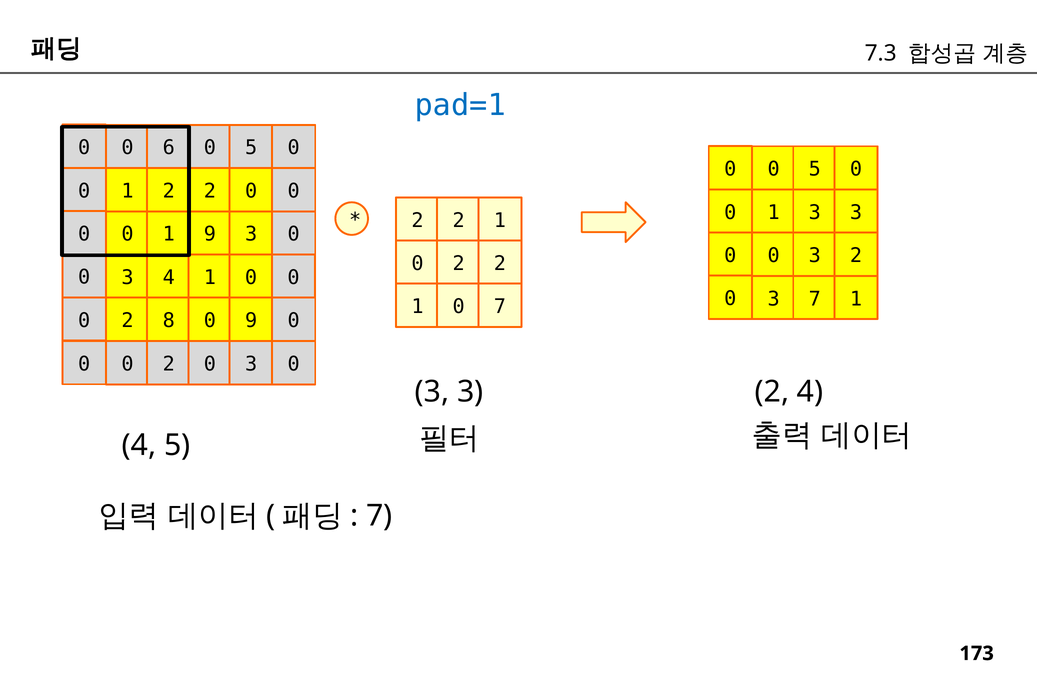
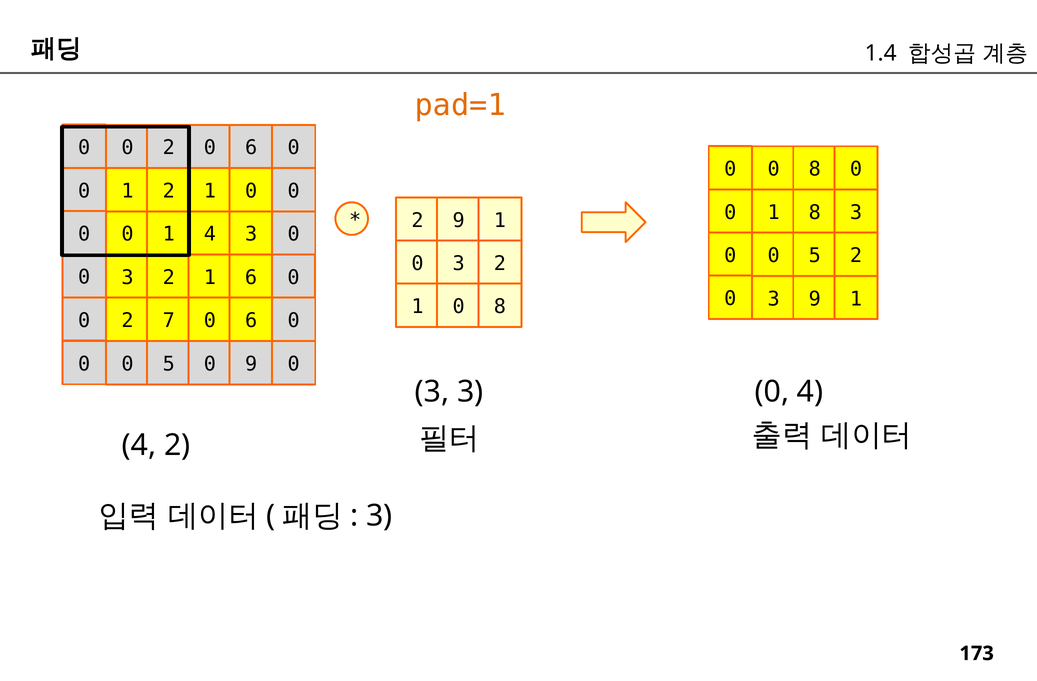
7.3: 7.3 -> 1.4 (881, 53)
pad=1 colour: blue -> orange (460, 105)
0 6: 6 -> 2 (169, 148)
5: 5 -> 6 (251, 148)
5: 5 -> 8 (815, 169)
1 2 2: 2 -> 1 (210, 191)
1 3: 3 -> 8 (815, 213)
2: 2 -> 9 (459, 220)
1 9: 9 -> 4 (210, 234)
3: 3 -> 5 (815, 256)
2: 2 -> 3 (459, 264)
4: 4 -> 2 (169, 277)
0: 0 -> 6 (251, 277)
3 7: 7 -> 9 (815, 299)
7: 7 -> 8 (500, 307)
8: 8 -> 7 (169, 321)
9: 9 -> 6 (251, 321)
2: 2 -> 5 (169, 364)
3: 3 -> 9 (251, 364)
3 3 2: 2 -> 0 (772, 392)
4 5: 5 -> 2 (177, 445)
7: 7 -> 3 (379, 516)
